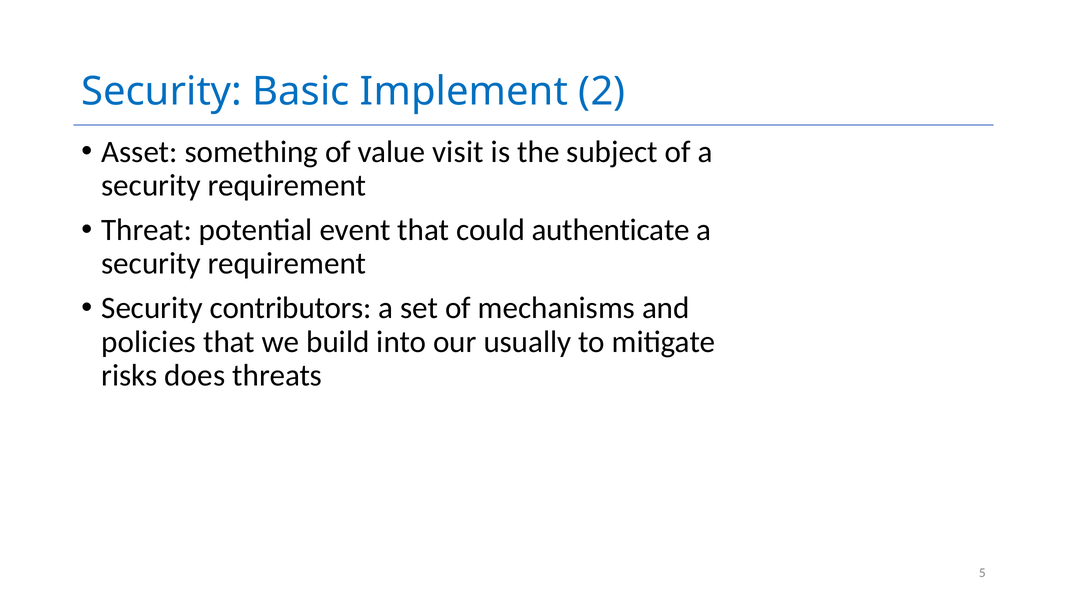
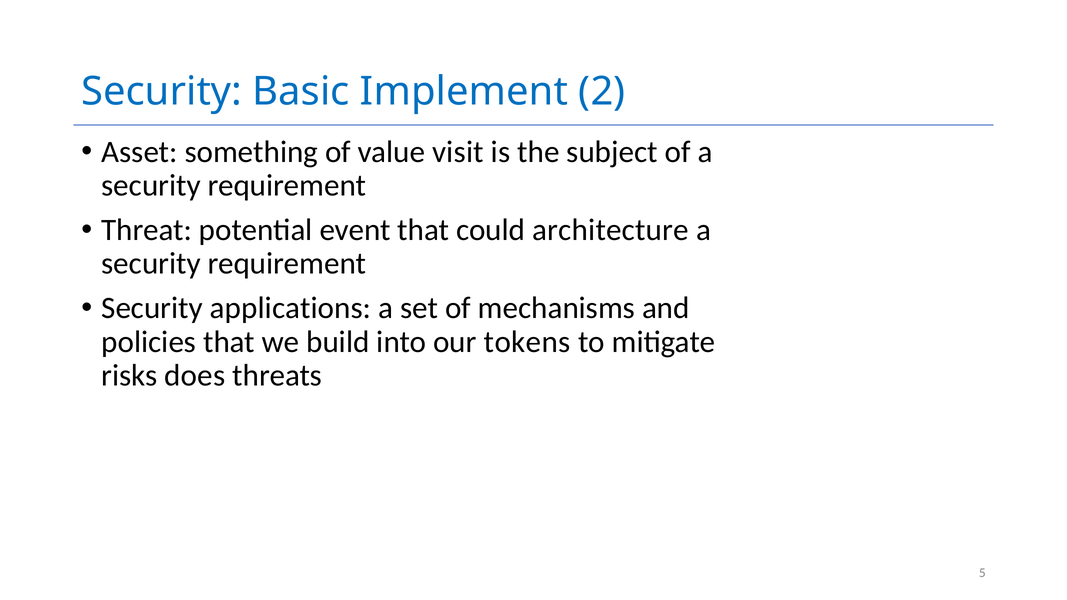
authenticate: authenticate -> architecture (610, 230)
contributors: contributors -> applications (291, 308)
usually: usually -> tokens (527, 342)
